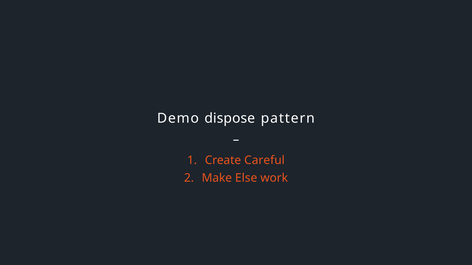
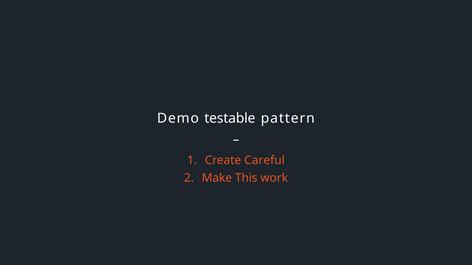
dispose: dispose -> testable (230, 118)
Else: Else -> This (246, 178)
